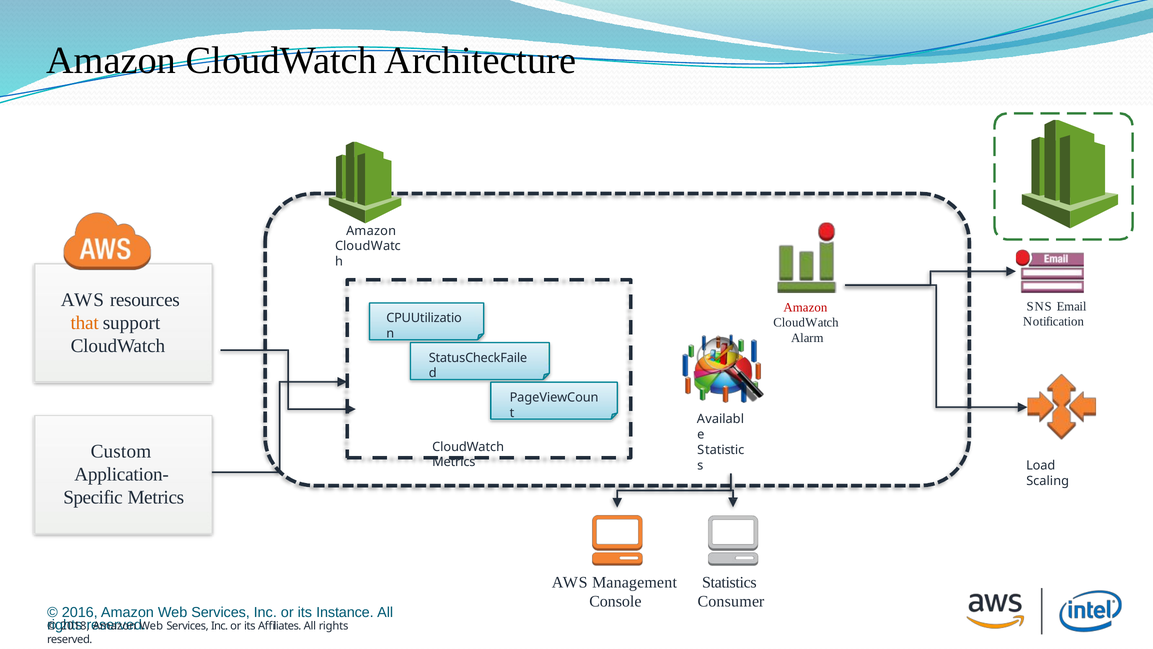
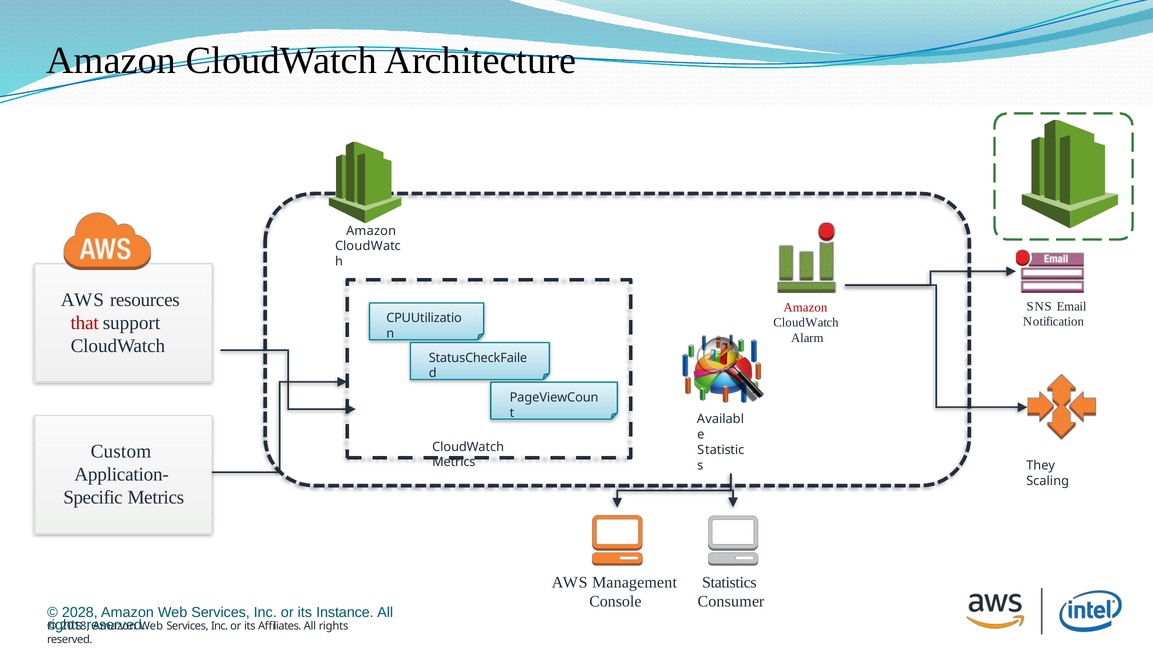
that colour: orange -> red (85, 323)
Load: Load -> They (1041, 465)
2016: 2016 -> 2028 (80, 612)
